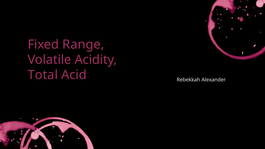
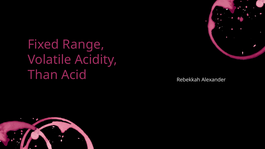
Total: Total -> Than (43, 75)
